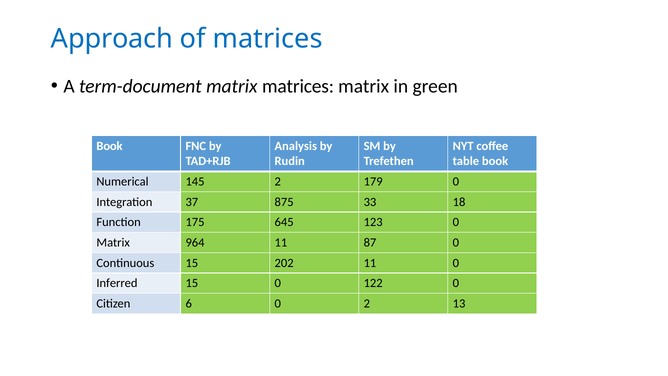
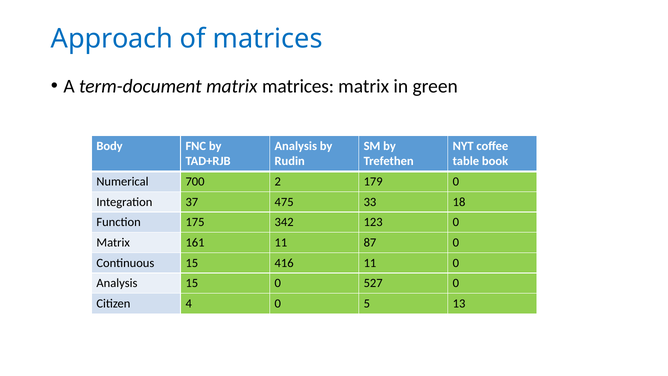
Book: Book -> Body (110, 146)
145: 145 -> 700 (195, 182)
875: 875 -> 475 (284, 202)
645: 645 -> 342 (284, 222)
964: 964 -> 161 (195, 242)
202: 202 -> 416 (284, 263)
Inferred: Inferred -> Analysis (117, 283)
122: 122 -> 527 (373, 283)
6: 6 -> 4 (189, 303)
0 2: 2 -> 5 (367, 303)
